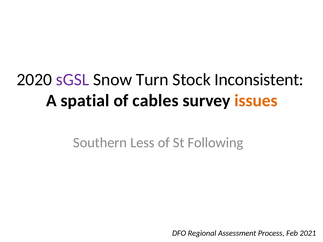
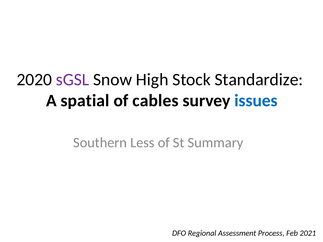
Turn: Turn -> High (152, 80)
Inconsistent: Inconsistent -> Standardize (259, 80)
issues colour: orange -> blue (256, 101)
Following: Following -> Summary (215, 143)
